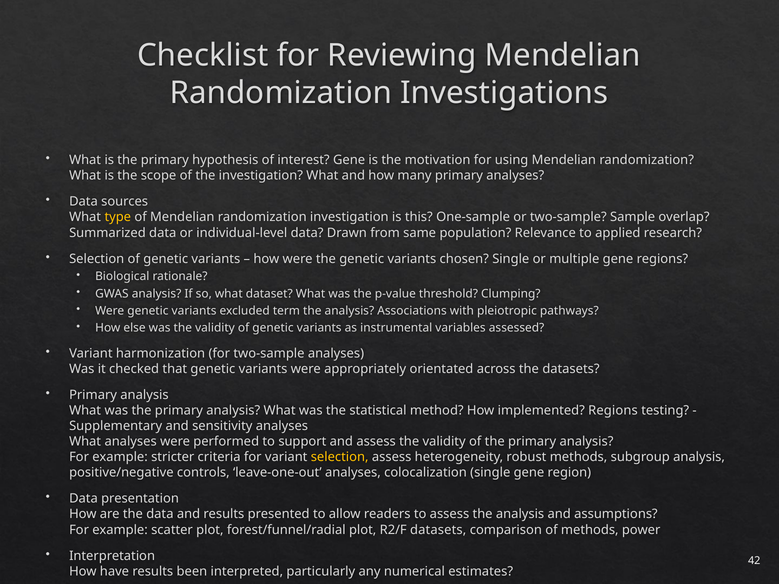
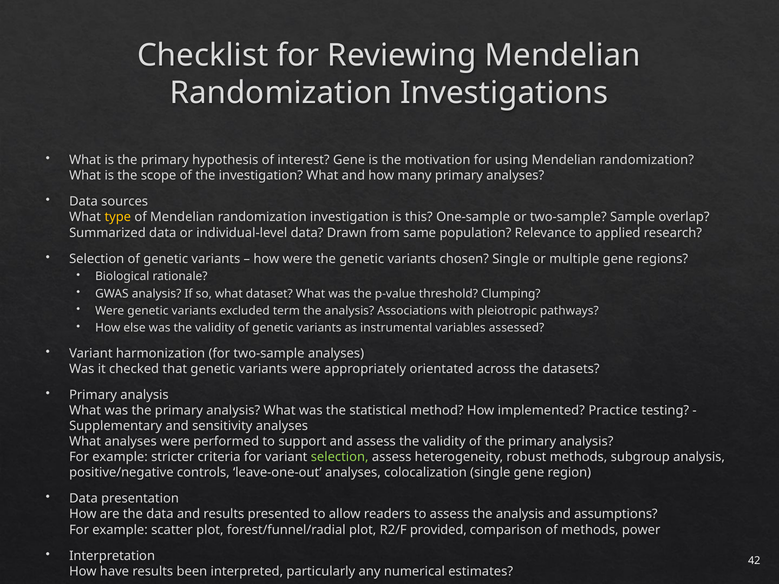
implemented Regions: Regions -> Practice (613, 411)
selection colour: yellow -> light green (340, 457)
R2/F datasets: datasets -> provided (438, 530)
